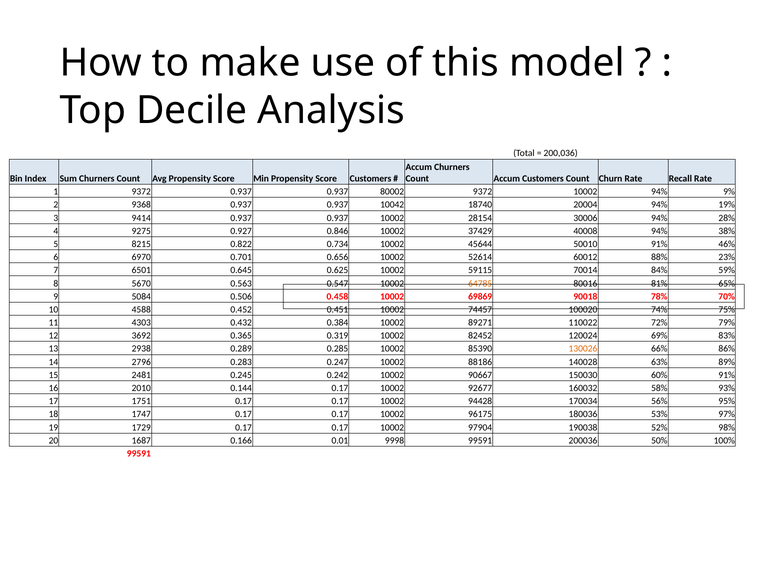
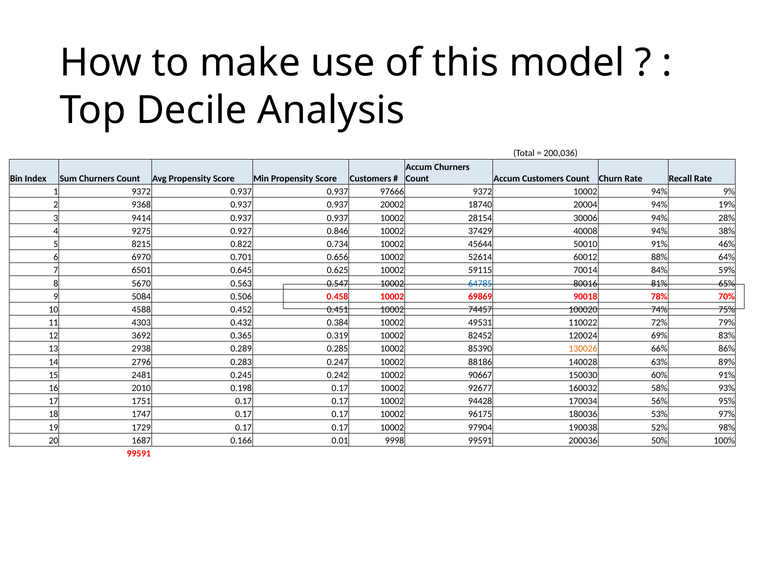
80002: 80002 -> 97666 (392, 192)
10042: 10042 -> 20002 (392, 205)
23%: 23% -> 64% (727, 257)
64785 colour: orange -> blue (480, 284)
89271: 89271 -> 49531 (480, 323)
0.144: 0.144 -> 0.198 (241, 388)
